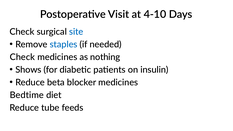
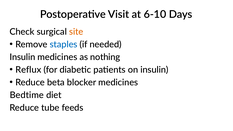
4-10: 4-10 -> 6-10 (155, 14)
site colour: blue -> orange (76, 32)
Check: Check -> Insulin (22, 57)
Shows: Shows -> Reflux (28, 70)
